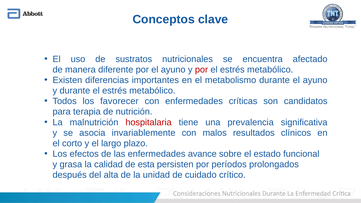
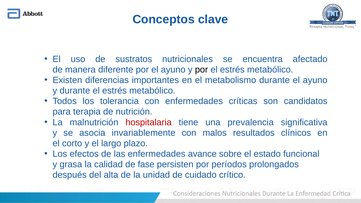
por colour: red -> black (201, 70)
favorecer: favorecer -> tolerancia (119, 101)
esta: esta -> fase (146, 164)
